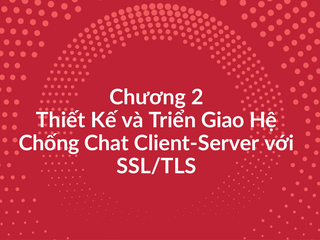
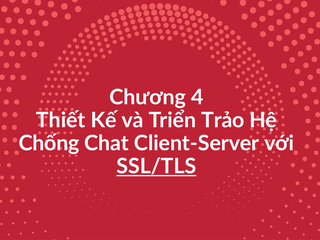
2: 2 -> 4 (197, 97)
Giao: Giao -> Trảo (223, 120)
SSL/TLS underline: none -> present (156, 166)
